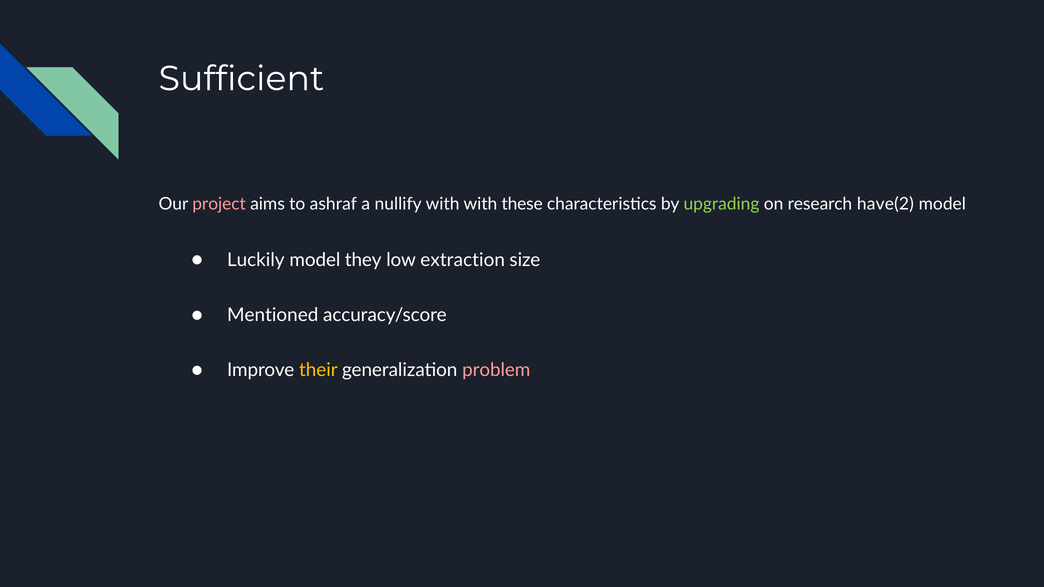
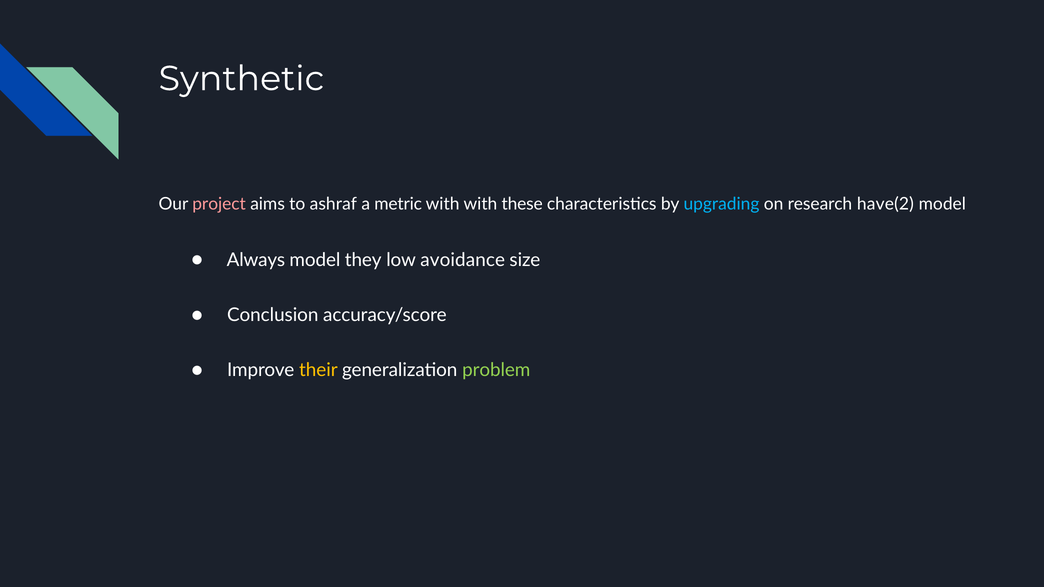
Sufficient: Sufficient -> Synthetic (241, 79)
nullify: nullify -> metric (398, 204)
upgrading colour: light green -> light blue (721, 204)
Luckily: Luckily -> Always (256, 260)
extraction: extraction -> avoidance (463, 260)
Mentioned: Mentioned -> Conclusion (273, 315)
problem colour: pink -> light green (496, 370)
